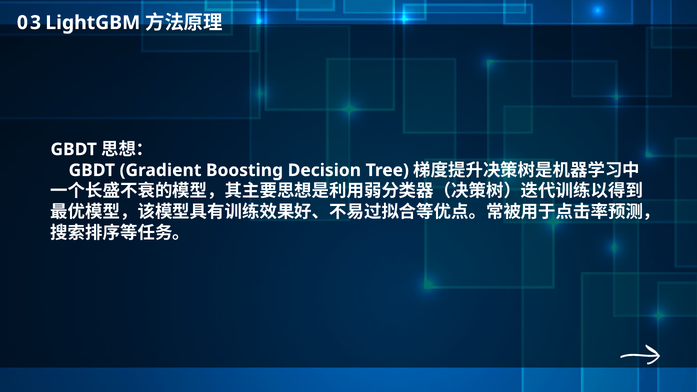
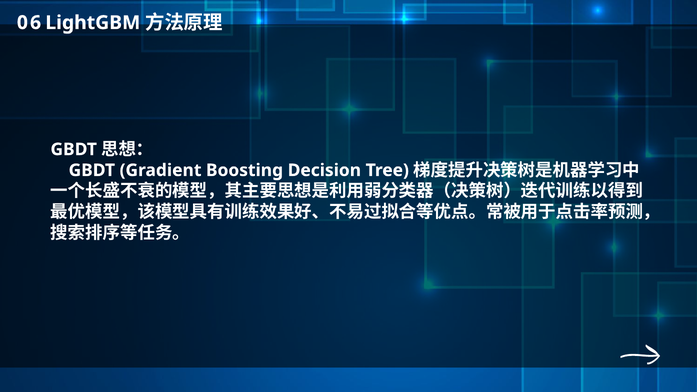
3: 3 -> 6 (36, 23)
